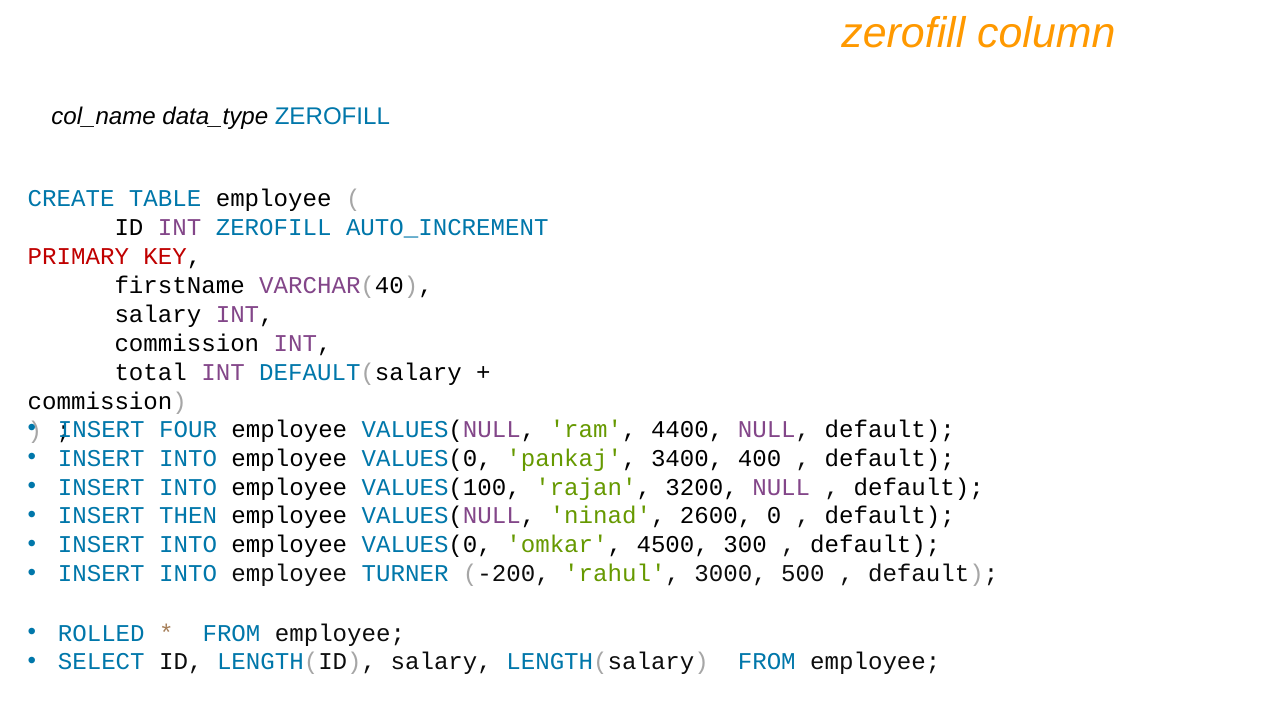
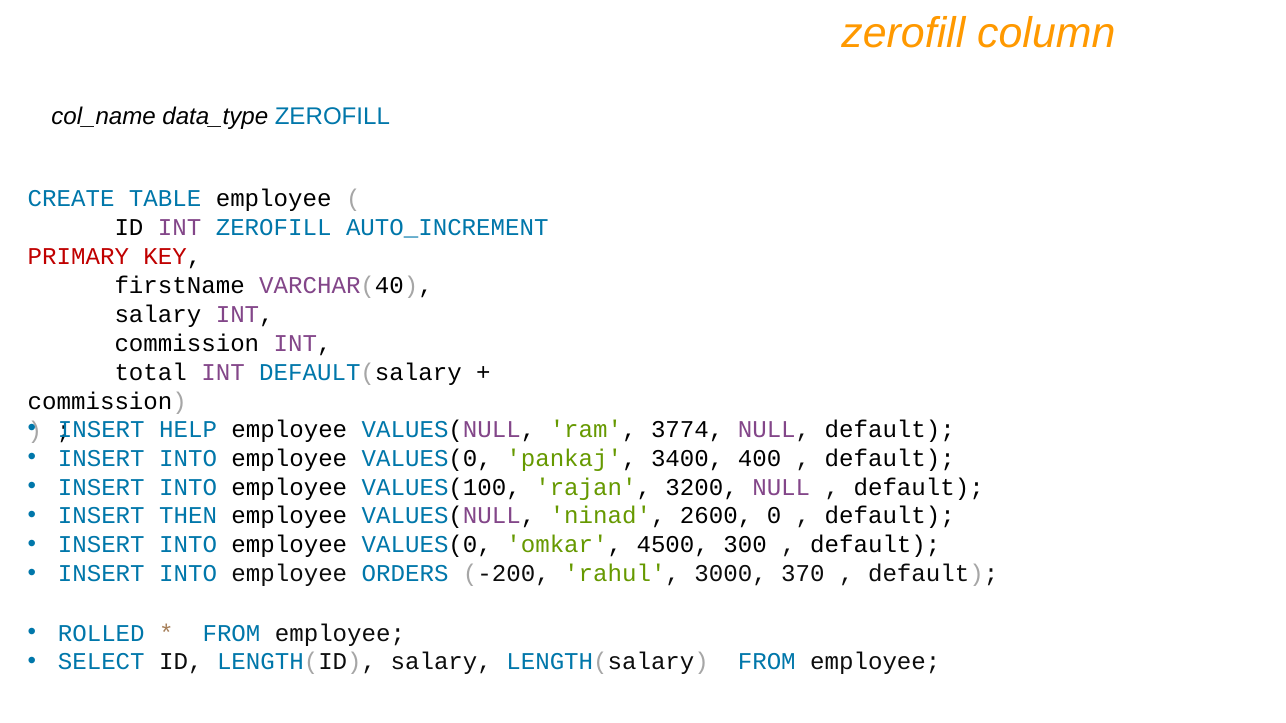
FOUR: FOUR -> HELP (188, 429)
4400: 4400 -> 3774 (687, 429)
TURNER: TURNER -> ORDERS (405, 574)
500: 500 -> 370 (803, 574)
